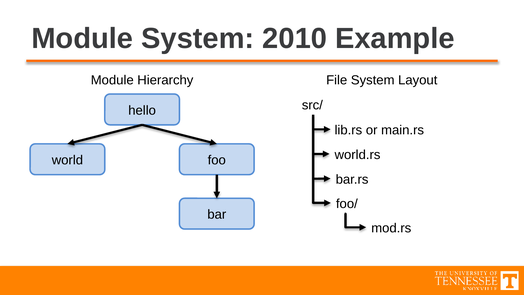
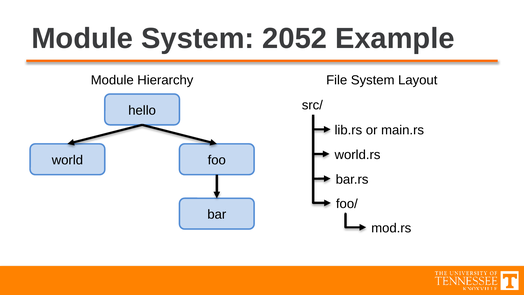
2010: 2010 -> 2052 (295, 38)
